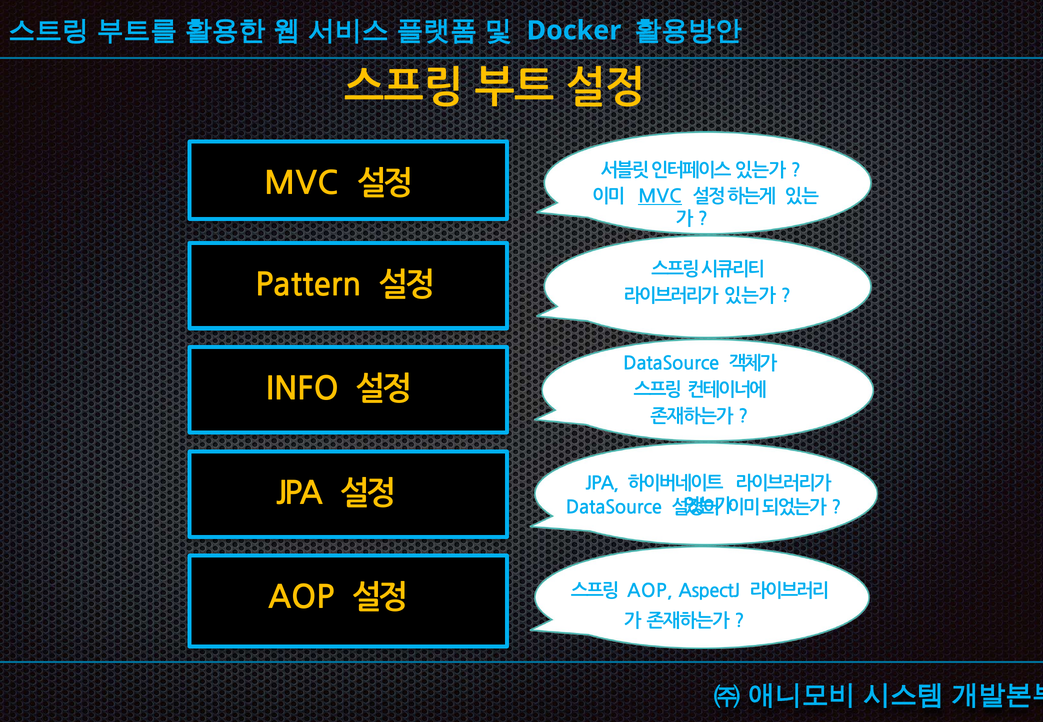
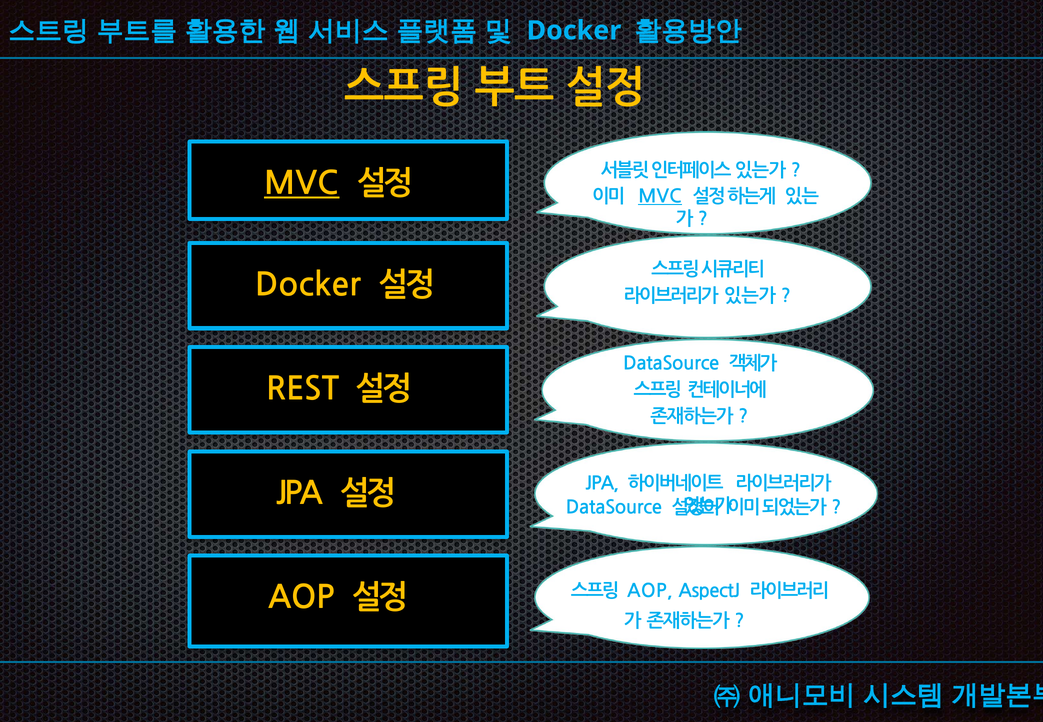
MVC underline: none -> present (301, 184)
Pattern: Pattern -> Docker (308, 285)
INFO: INFO -> REST (303, 389)
